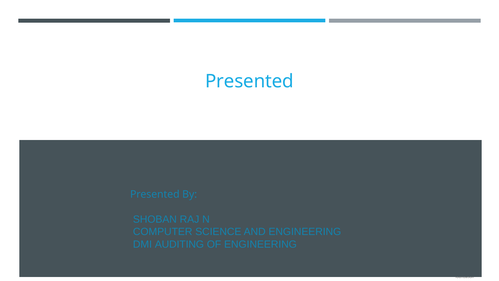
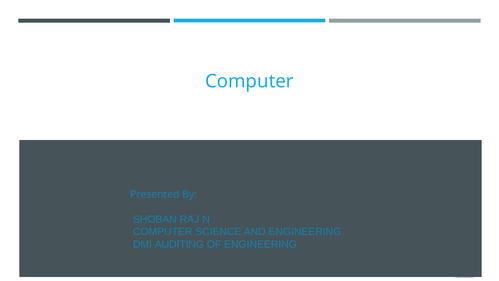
Presented: Presented -> Computer (249, 81)
